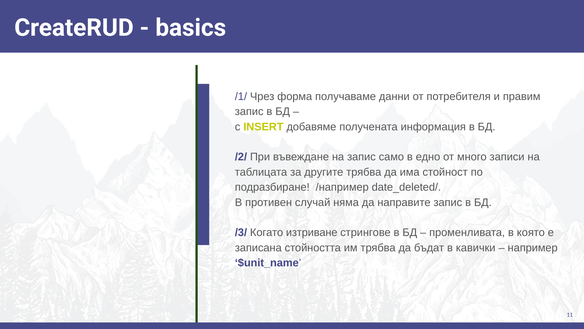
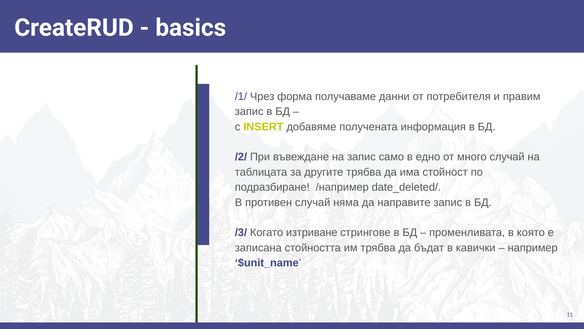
много записи: записи -> случай (507, 157)
